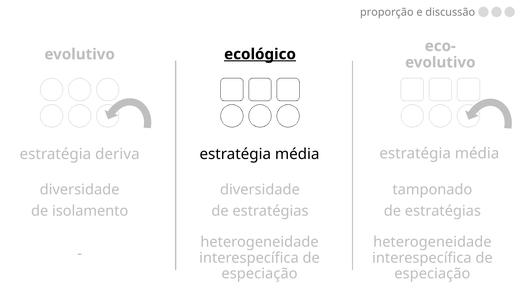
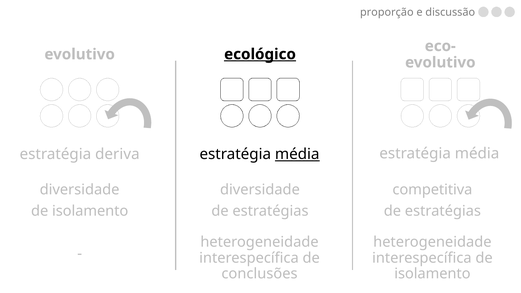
média underline: none -> present (297, 154)
tamponado: tamponado -> competitiva (432, 190)
especiação: especiação -> conclusões (260, 274)
especiação: especiação -> isolamento (432, 274)
